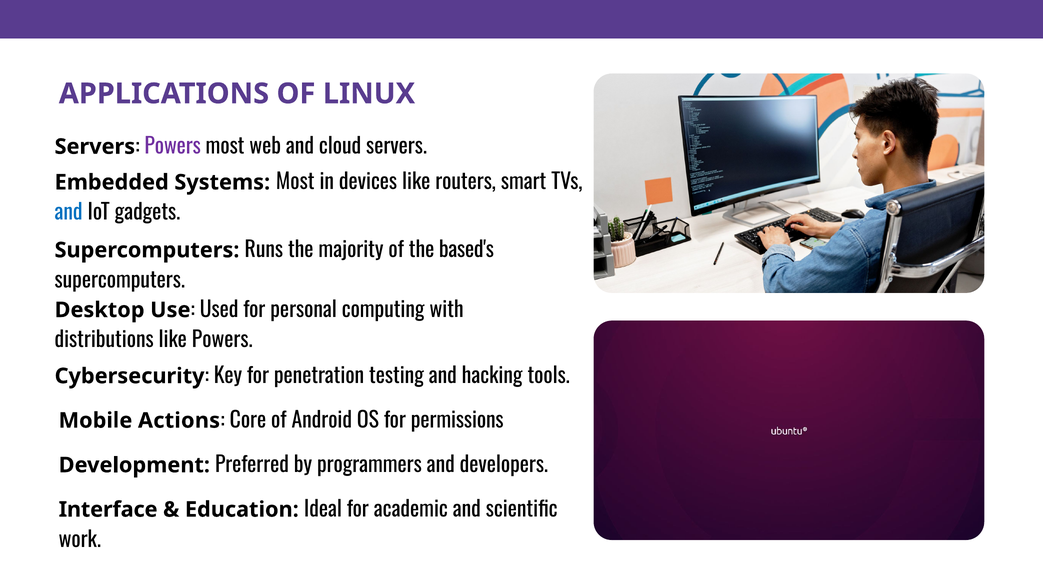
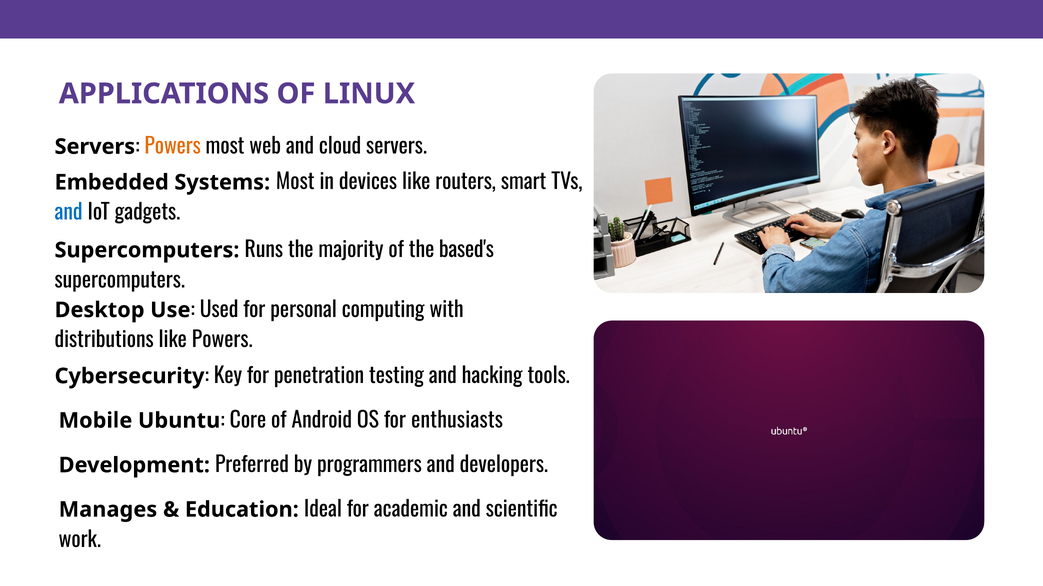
Powers colour: purple -> orange (173, 147)
Actions: Actions -> Ubuntu (179, 421)
permissions: permissions -> enthusiasts (457, 421)
Interface: Interface -> Manages (108, 510)
